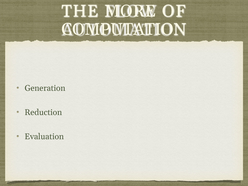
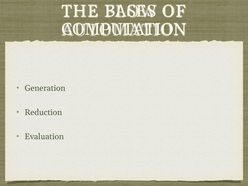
MORE: MORE -> BASES (130, 11)
